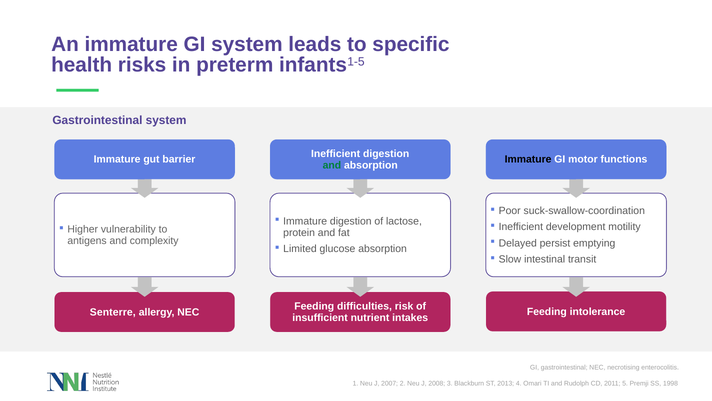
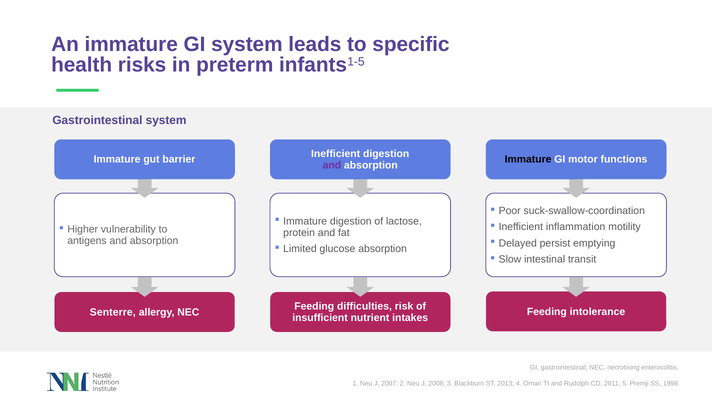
and colour: green -> purple (332, 165)
development: development -> inflammation (576, 227)
antigens and complexity: complexity -> absorption (154, 241)
